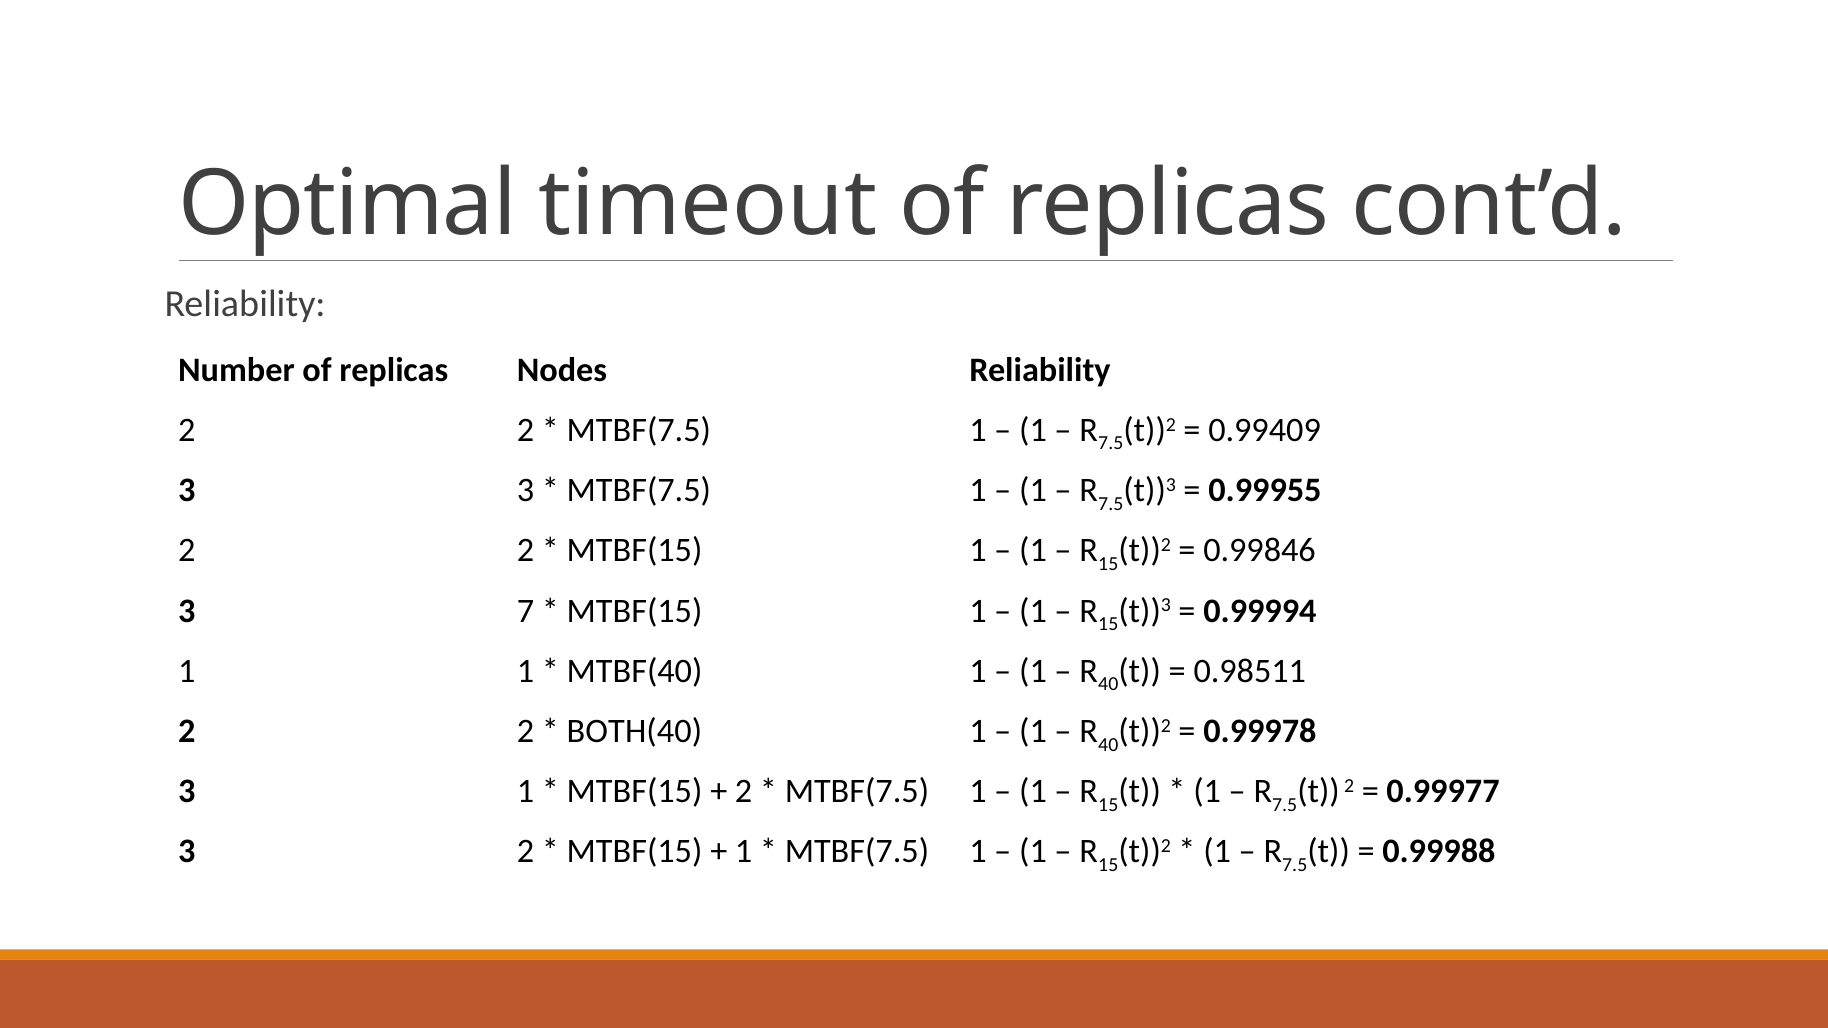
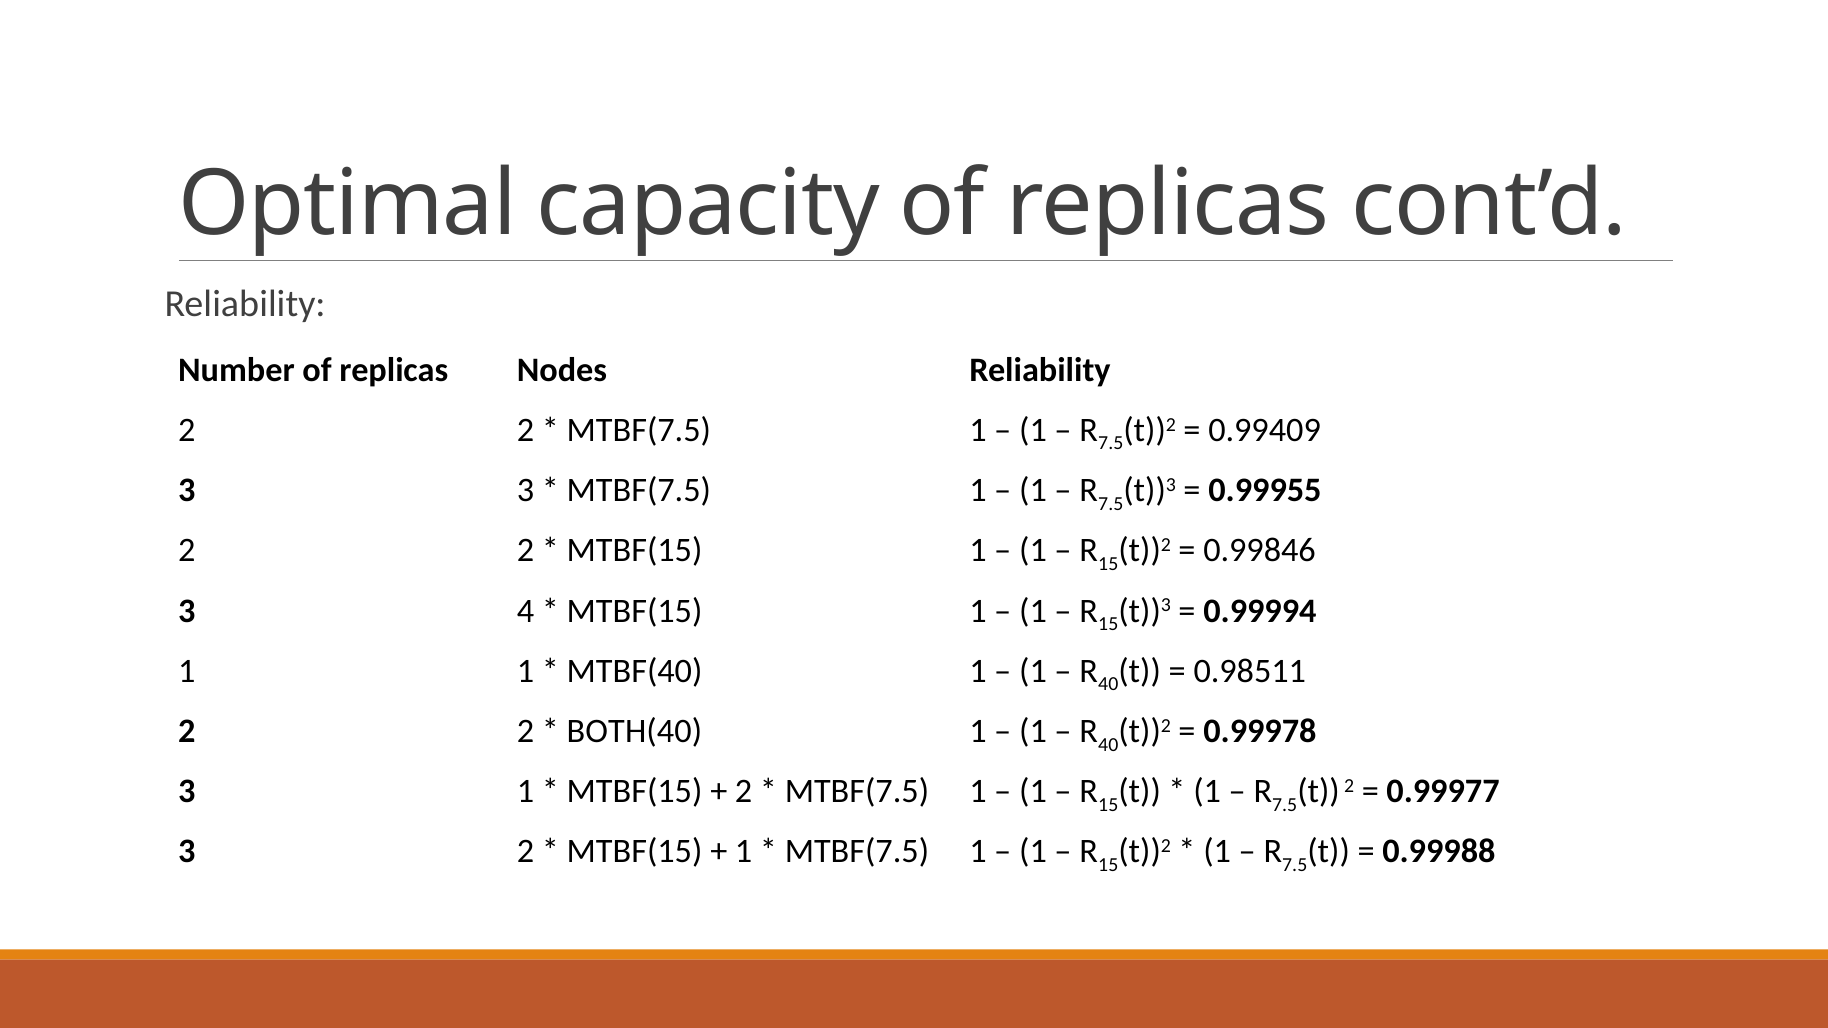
timeout: timeout -> capacity (708, 205)
7: 7 -> 4 (526, 611)
